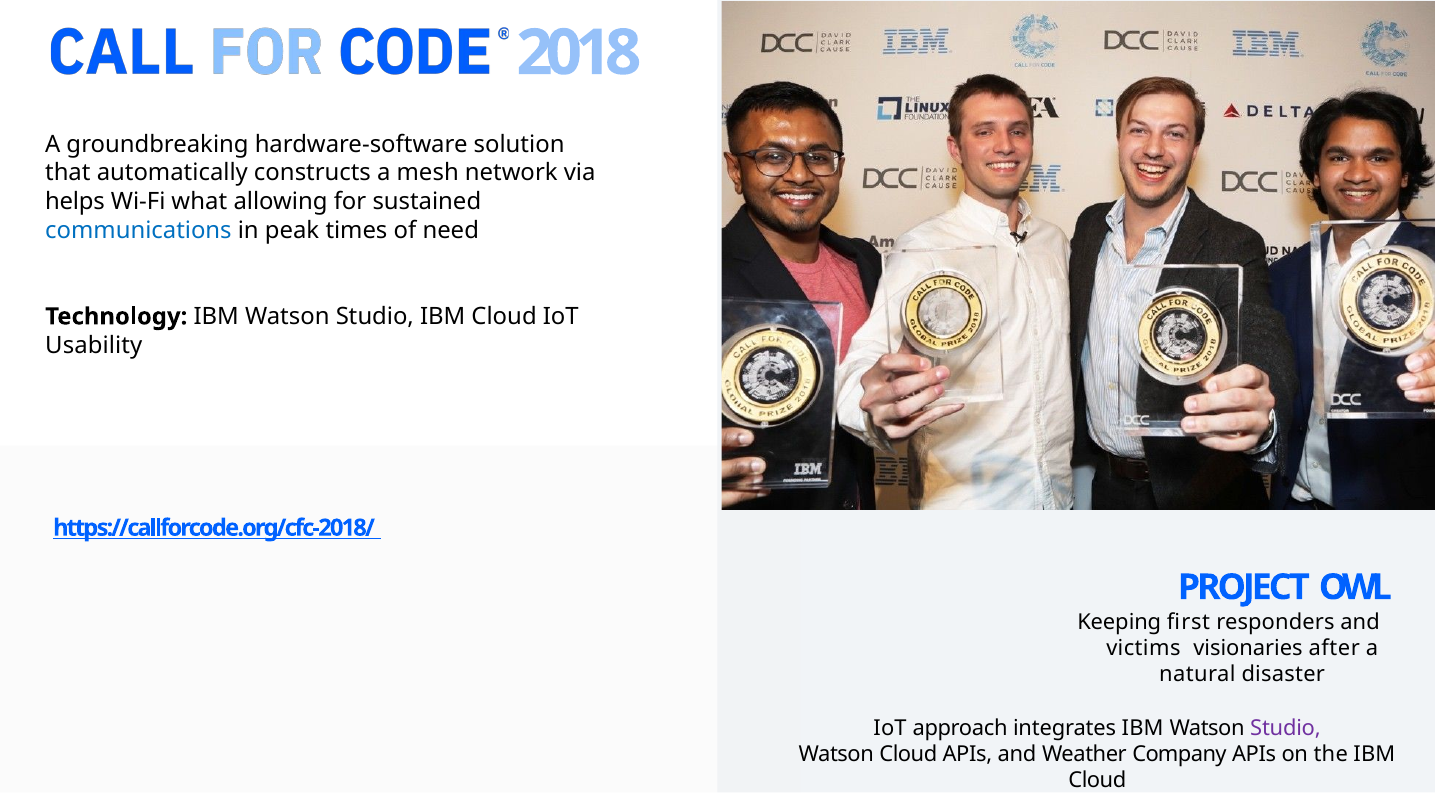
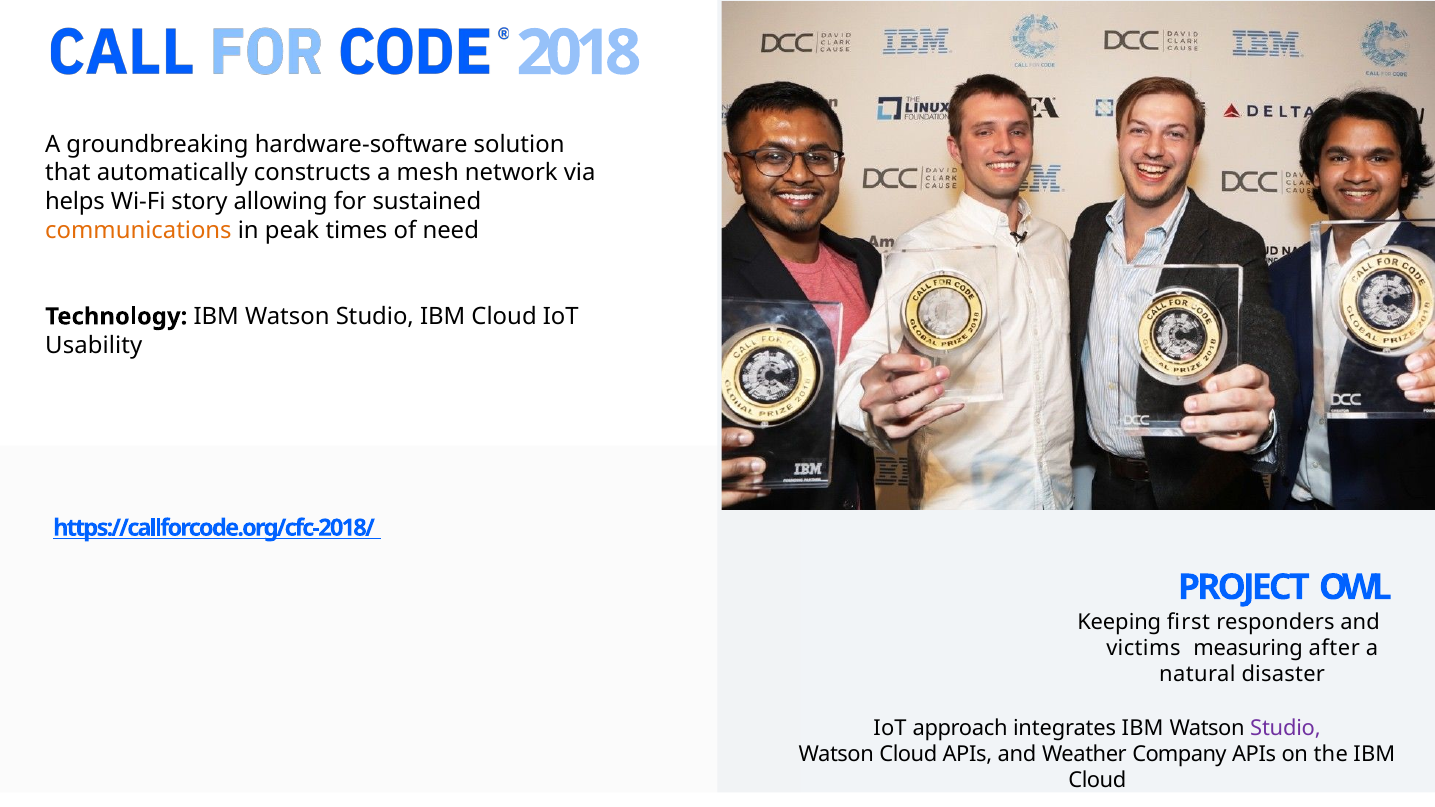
what: what -> story (199, 202)
communications colour: blue -> orange (138, 231)
visionaries: visionaries -> measuring (1248, 648)
